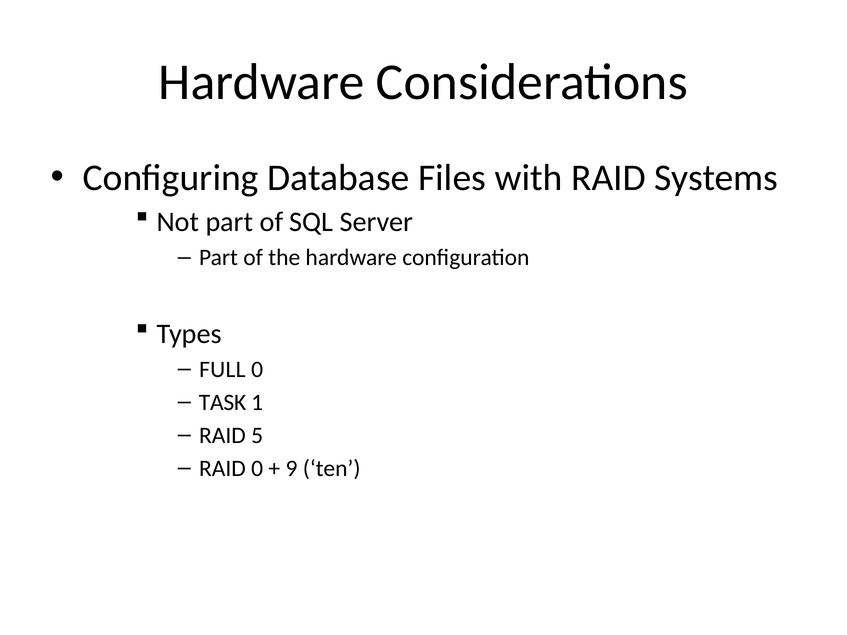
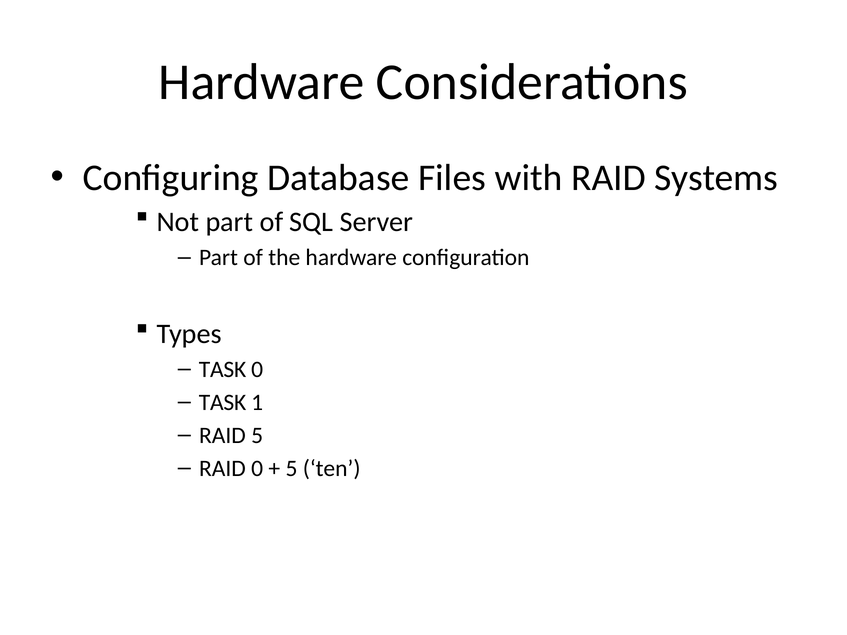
FULL: FULL -> TASK (223, 370)
9: 9 -> 5 (291, 469)
